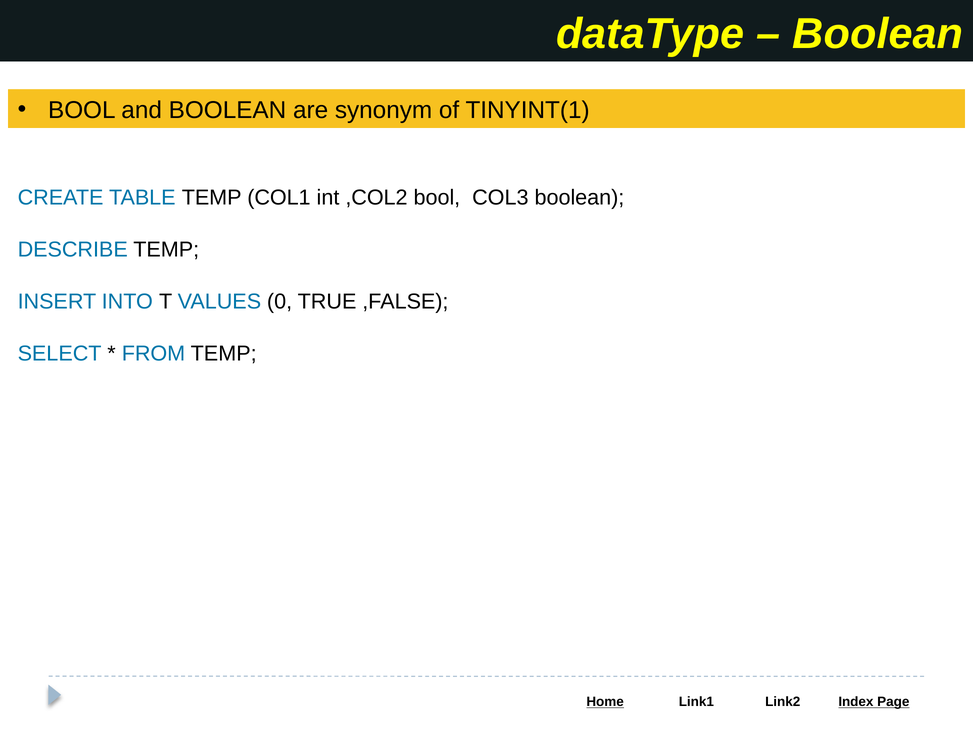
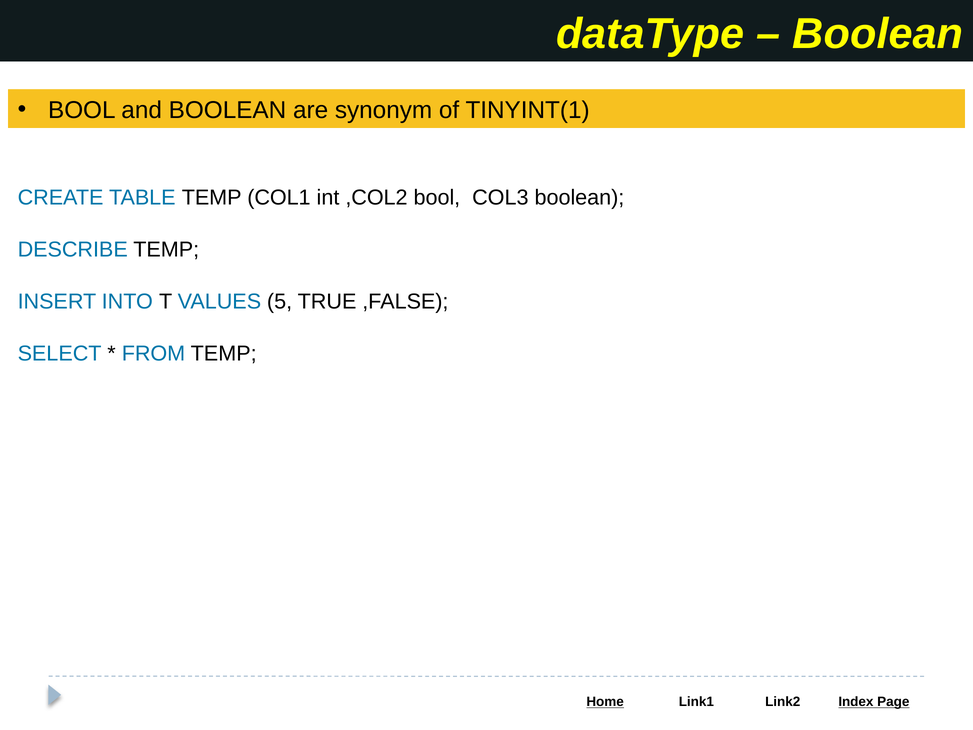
0: 0 -> 5 (280, 301)
